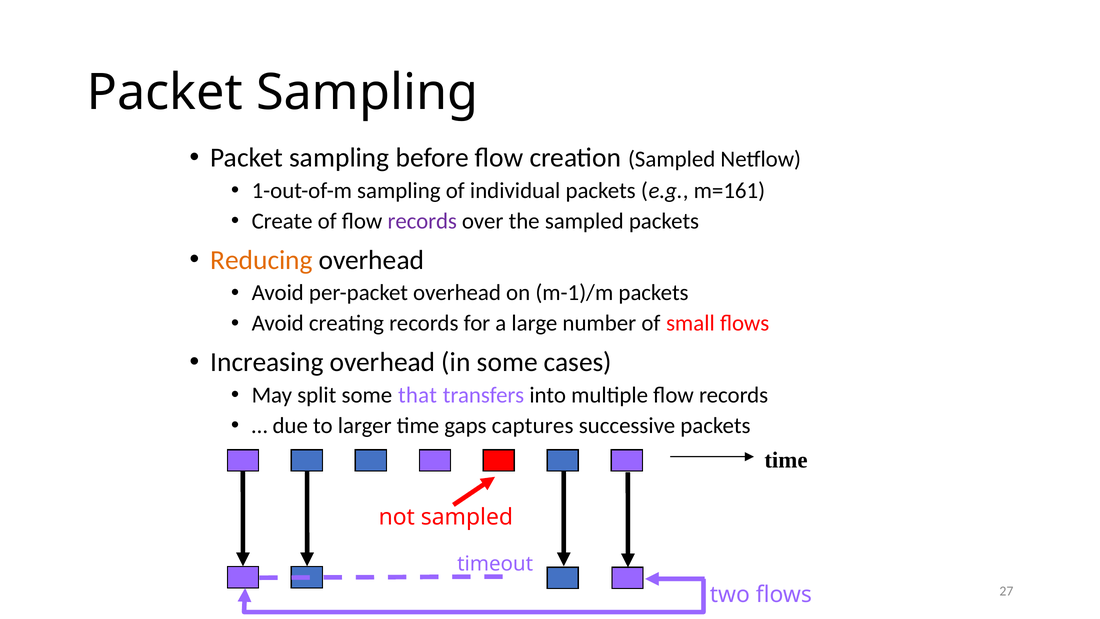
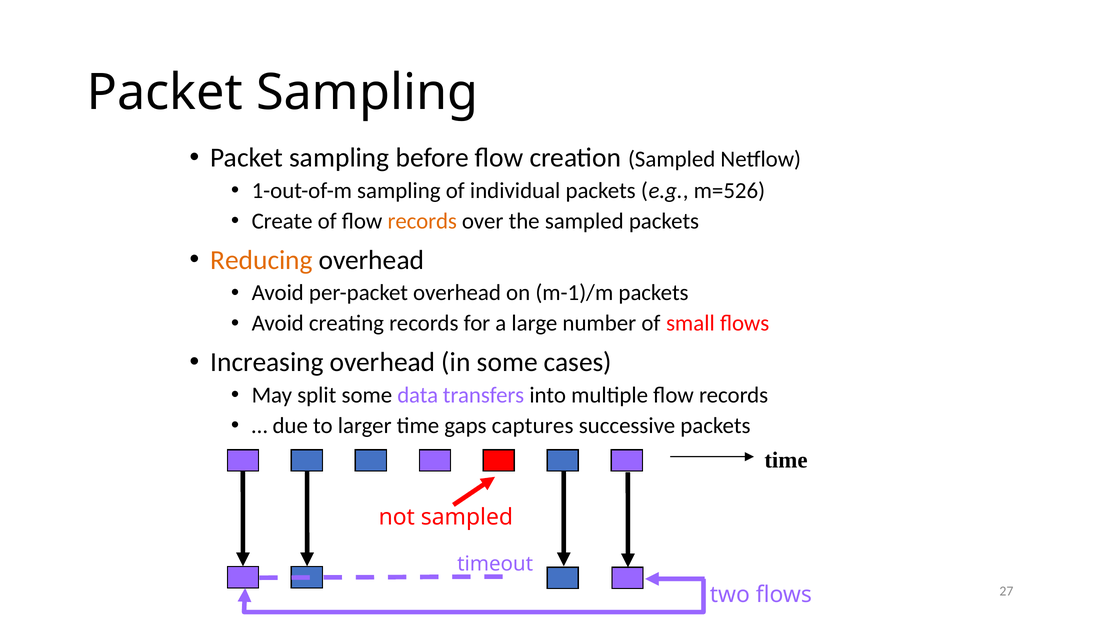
m=161: m=161 -> m=526 (729, 191)
records colour: purple -> orange (422, 221)
that: that -> data (418, 395)
